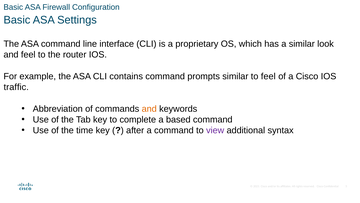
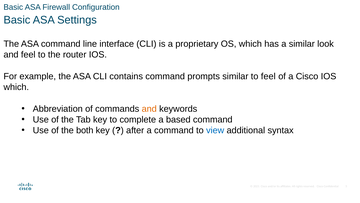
traffic: traffic -> which (16, 87)
time: time -> both (85, 130)
view colour: purple -> blue (215, 130)
